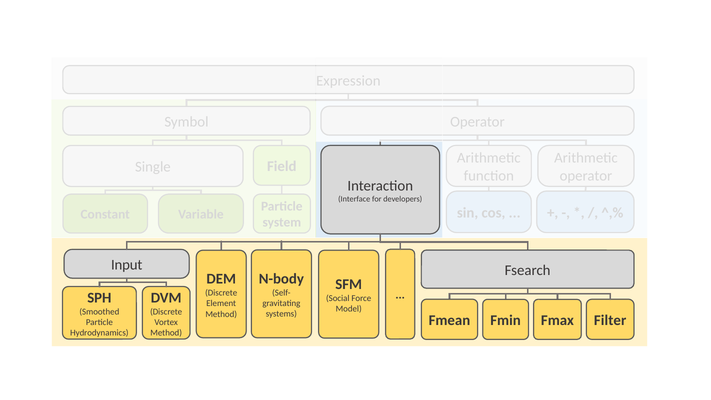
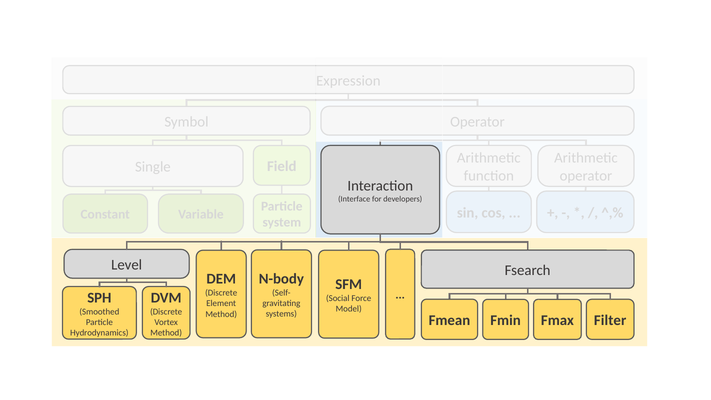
Input: Input -> Level (127, 265)
